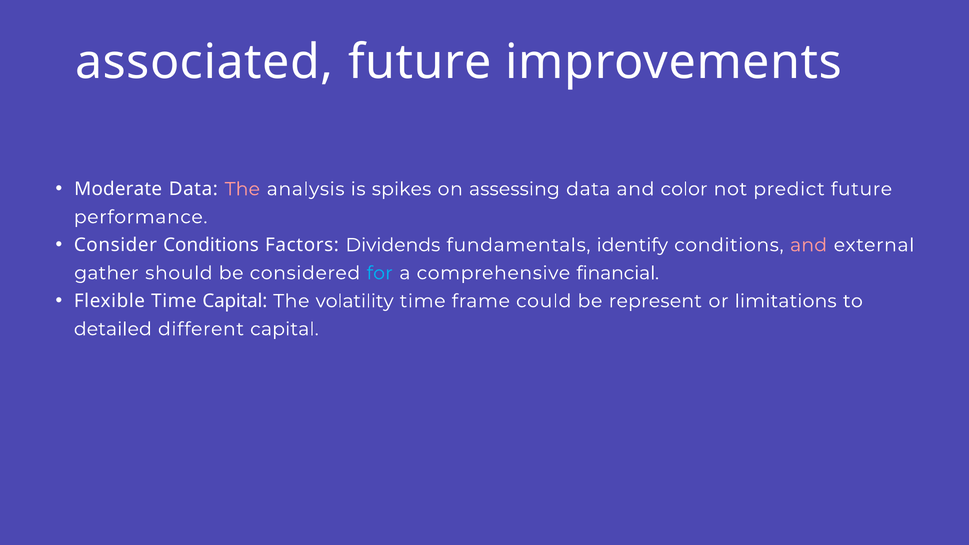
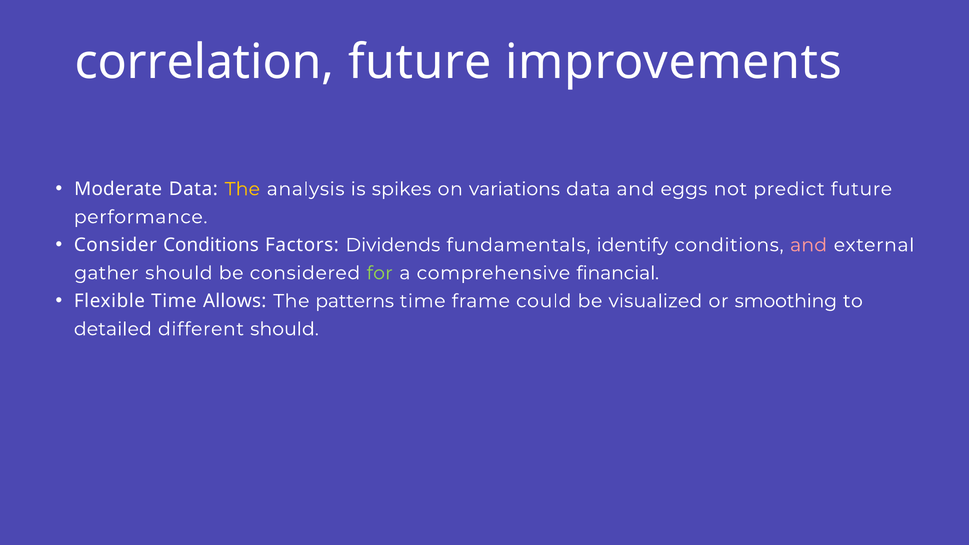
associated: associated -> correlation (205, 62)
The colour: pink -> yellow (242, 189)
assessing: assessing -> variations (514, 189)
color: color -> eggs (684, 189)
for colour: light blue -> light green (380, 273)
Time Capital: Capital -> Allows (235, 301)
volatility: volatility -> patterns (355, 301)
represent: represent -> visualized (655, 301)
limitations: limitations -> smoothing (786, 301)
different capital: capital -> should (284, 329)
